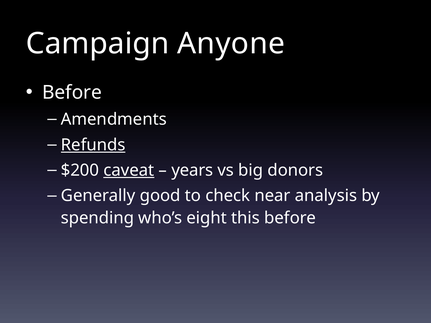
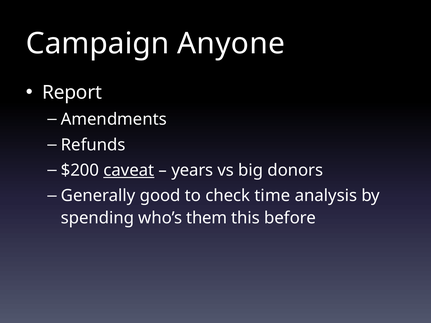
Before: Before -> Report (72, 93)
Refunds underline: present -> none (93, 145)
near: near -> time (272, 196)
eight: eight -> them (207, 218)
